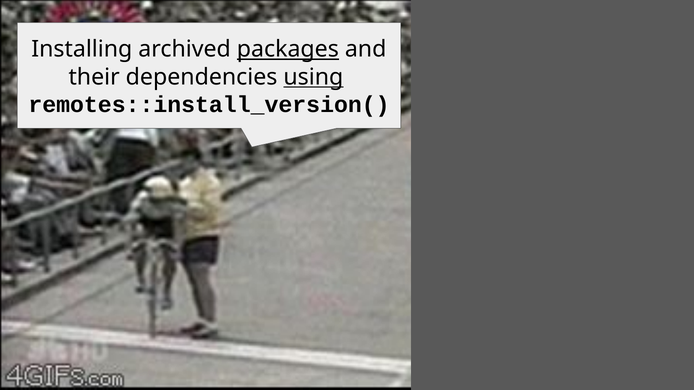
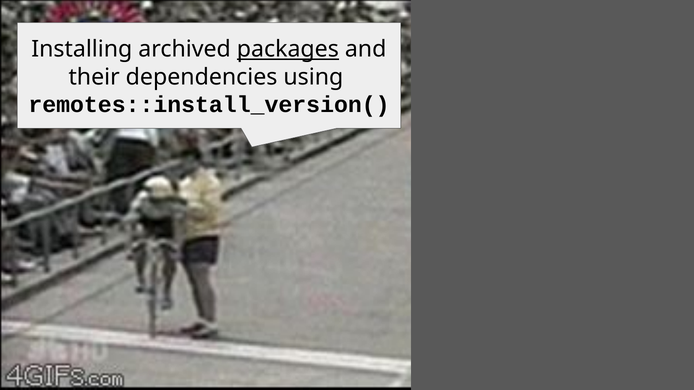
using underline: present -> none (313, 77)
